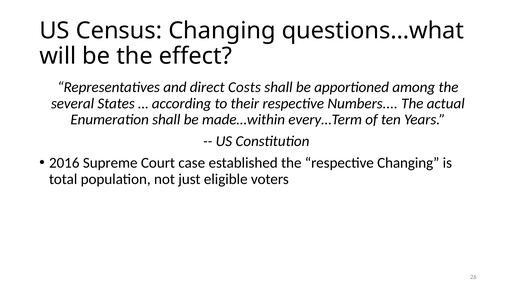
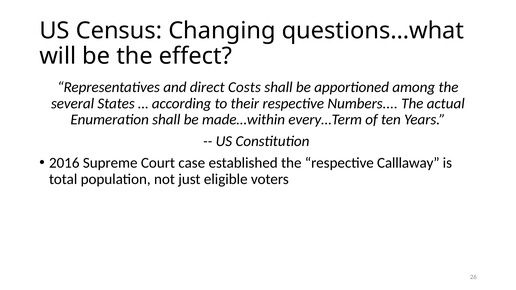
respective Changing: Changing -> Calllaway (408, 163)
